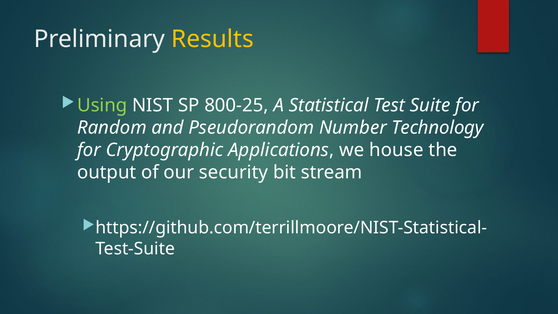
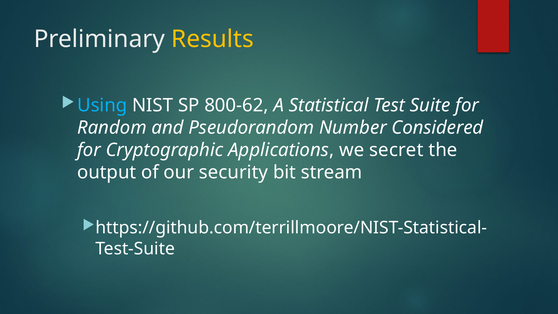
Using colour: light green -> light blue (102, 105)
800-25: 800-25 -> 800-62 (236, 105)
Technology: Technology -> Considered (437, 128)
house: house -> secret (396, 150)
